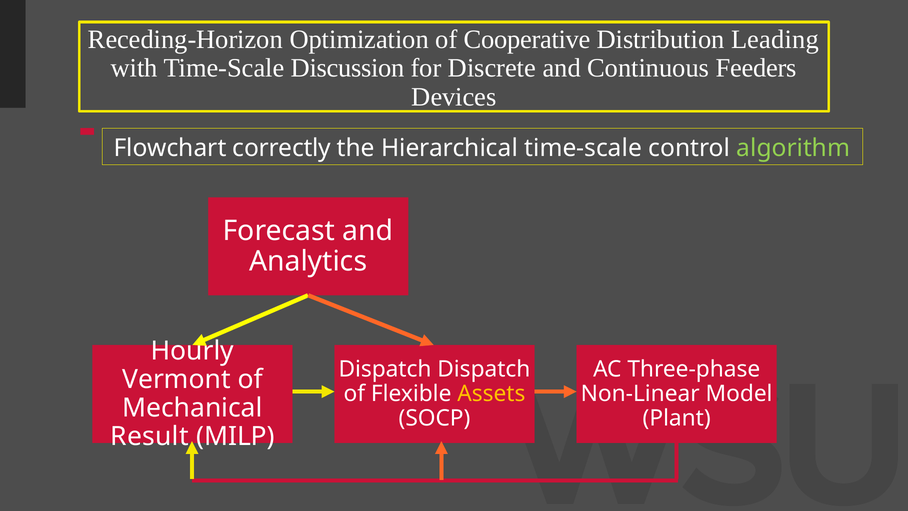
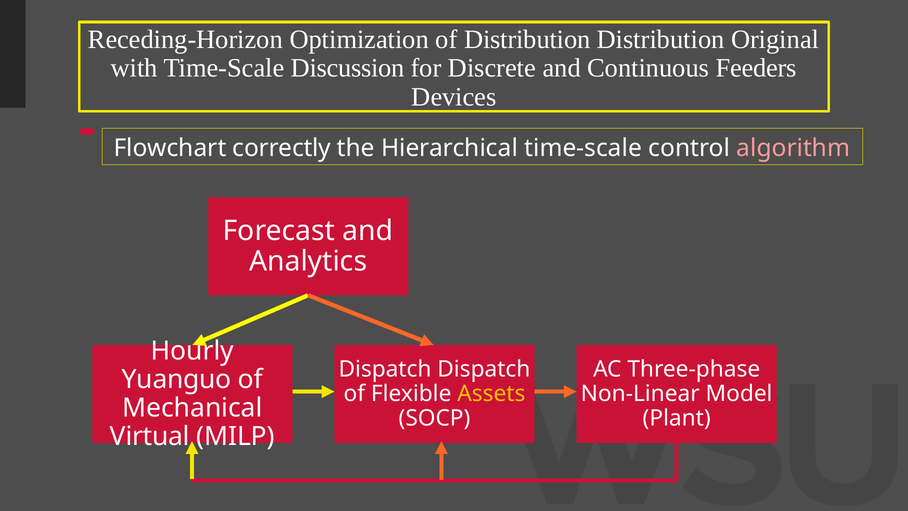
of Cooperative: Cooperative -> Distribution (527, 40)
Leading: Leading -> Original (775, 40)
algorithm colour: light green -> pink (793, 148)
Vermont: Vermont -> Yuanguo (177, 379)
Result: Result -> Virtual (150, 437)
